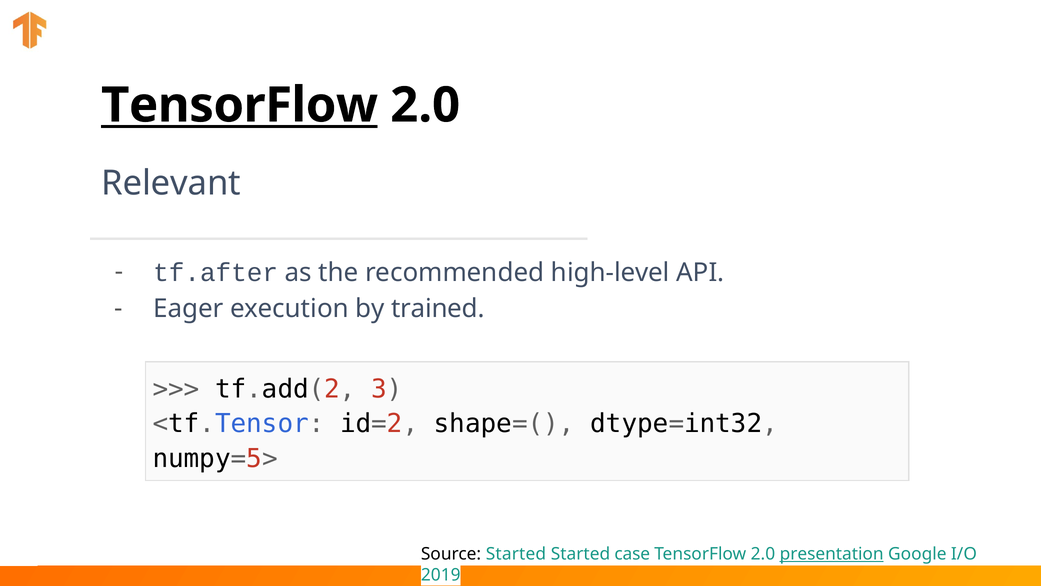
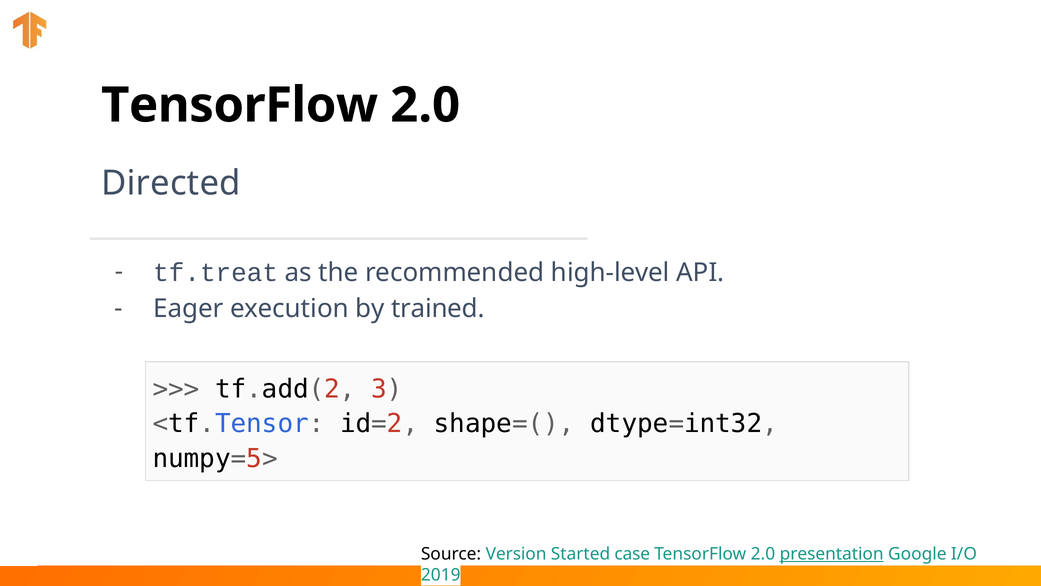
TensorFlow underline: present -> none (240, 105)
Relevant: Relevant -> Directed (171, 183)
tf.after: tf.after -> tf.treat (216, 272)
Started: Started -> Version (516, 554)
